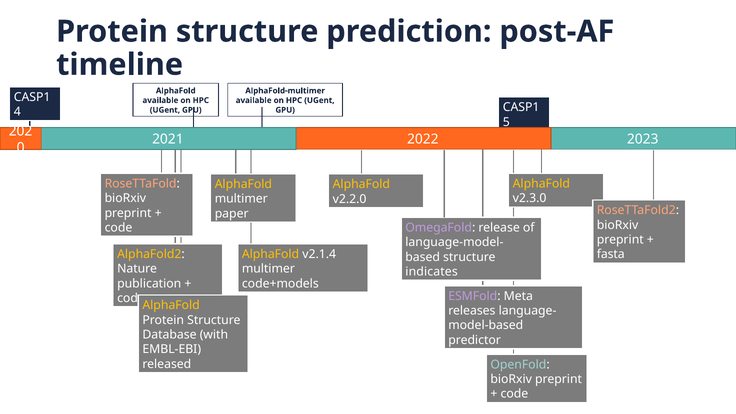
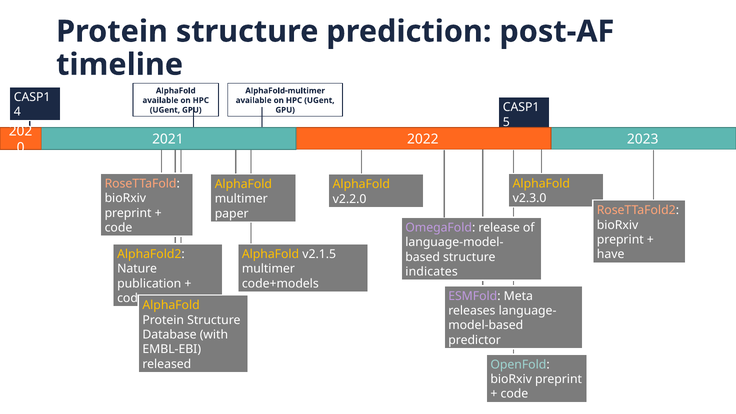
v2.1.4: v2.1.4 -> v2.1.5 (319, 254)
fasta: fasta -> have (611, 254)
